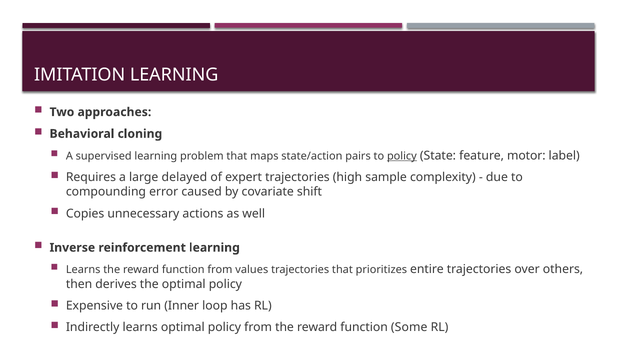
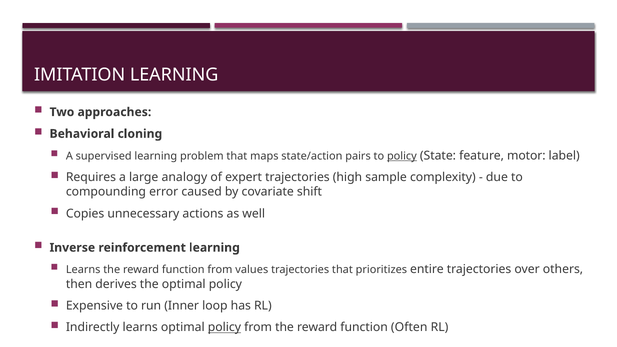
delayed: delayed -> analogy (184, 177)
policy underline: none -> present (224, 327)
Some: Some -> Often (409, 327)
